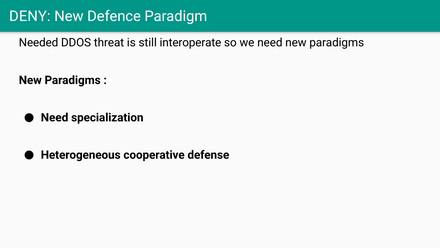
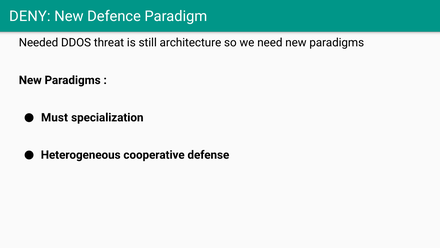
interoperate: interoperate -> architecture (190, 43)
Need: Need -> Must (54, 117)
